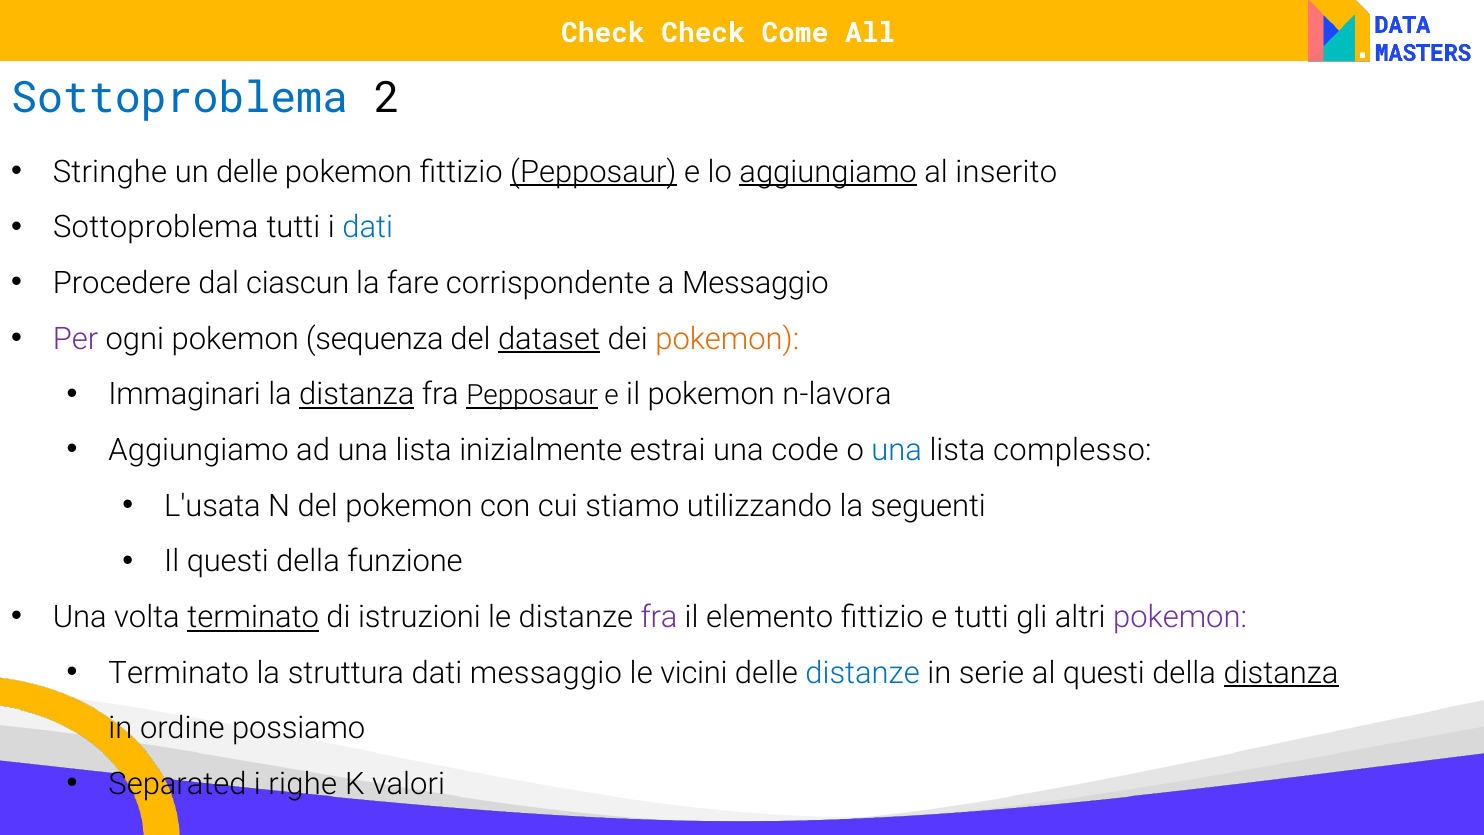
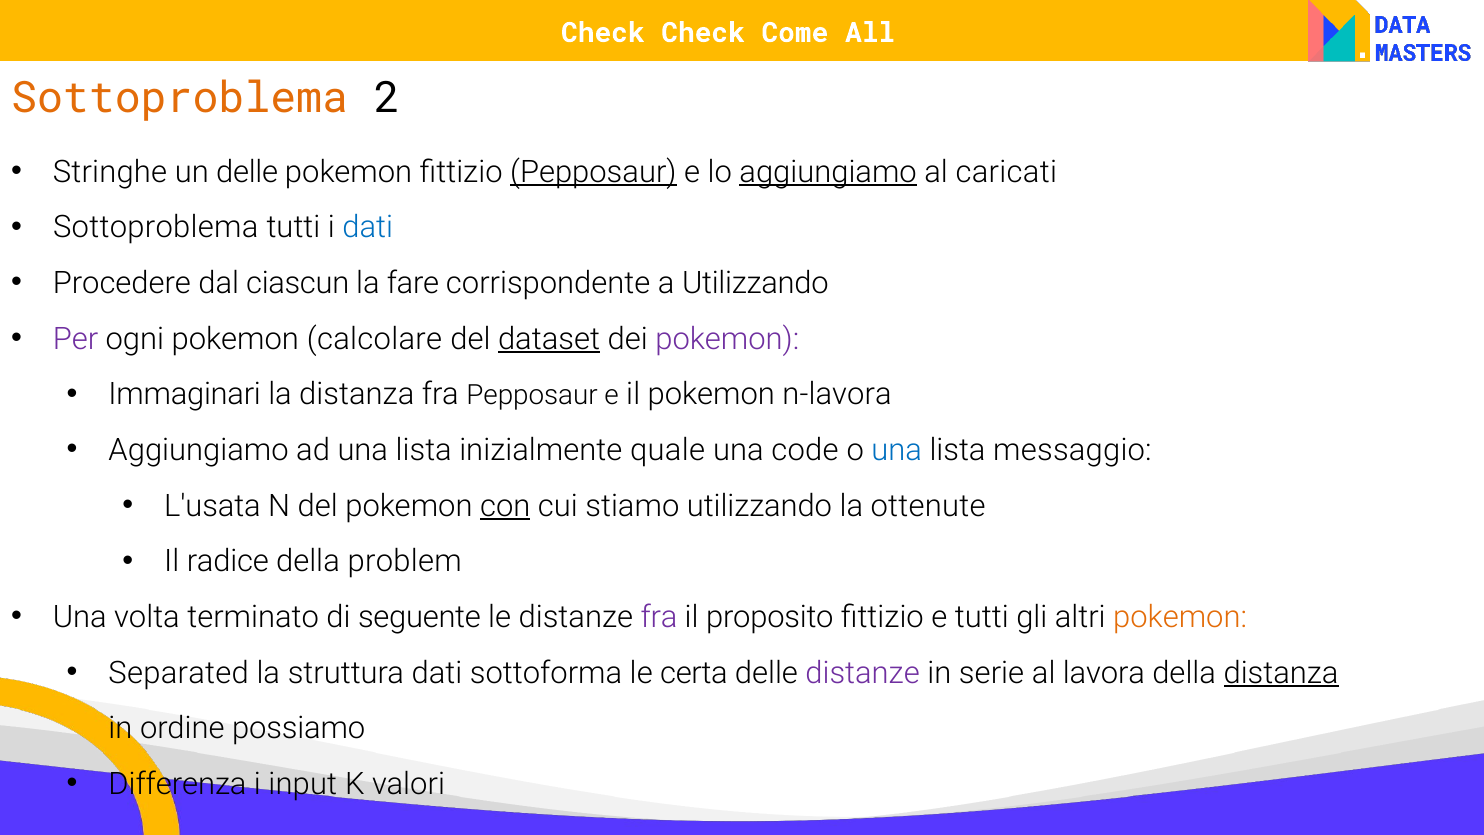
Sottoproblema colour: blue -> orange (180, 98)
inserito: inserito -> caricati (1006, 172)
a Messaggio: Messaggio -> Utilizzando (755, 283)
sequenza: sequenza -> calcolare (375, 339)
pokemon colour: orange -> purple (727, 339)
distanza underline: present -> none (357, 395)
Pepposaur underline: present -> none (532, 396)
estrai: estrai -> quale (668, 450)
complesso: complesso -> messaggio (1072, 450)
con underline: none -> present (505, 506)
seguenti: seguenti -> ottenute (928, 506)
Il questi: questi -> radice (228, 562)
funzione: funzione -> problem (405, 562)
terminato underline: present -> none (253, 617)
istruzioni: istruzioni -> seguente (419, 617)
elemento: elemento -> proposito (770, 617)
pokemon colour: purple -> orange (1180, 617)
Terminato: Terminato -> Separated (179, 673)
dati messaggio: messaggio -> sottoforma (546, 673)
vicini: vicini -> certa (694, 673)
distanze colour: blue -> purple (863, 673)
al questi: questi -> lavora (1104, 673)
Separated: Separated -> Differenza (178, 784)
righe: righe -> input (303, 784)
